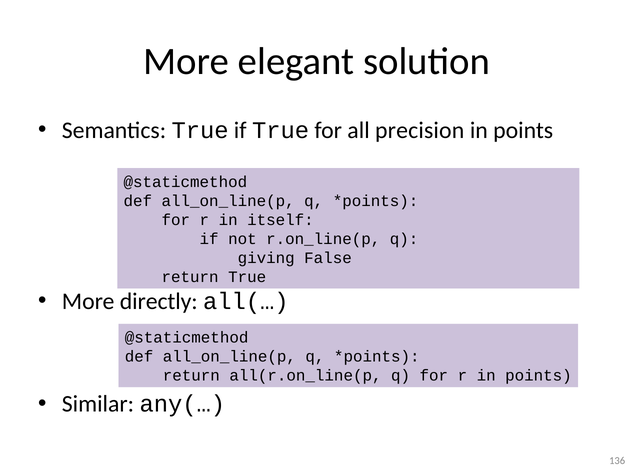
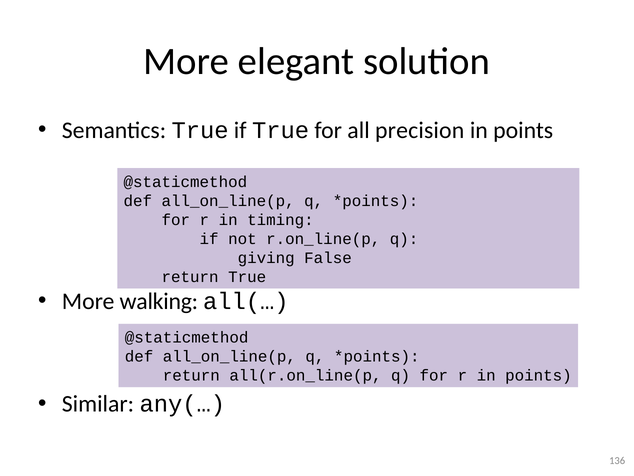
itself: itself -> timing (280, 220)
directly: directly -> walking (159, 301)
